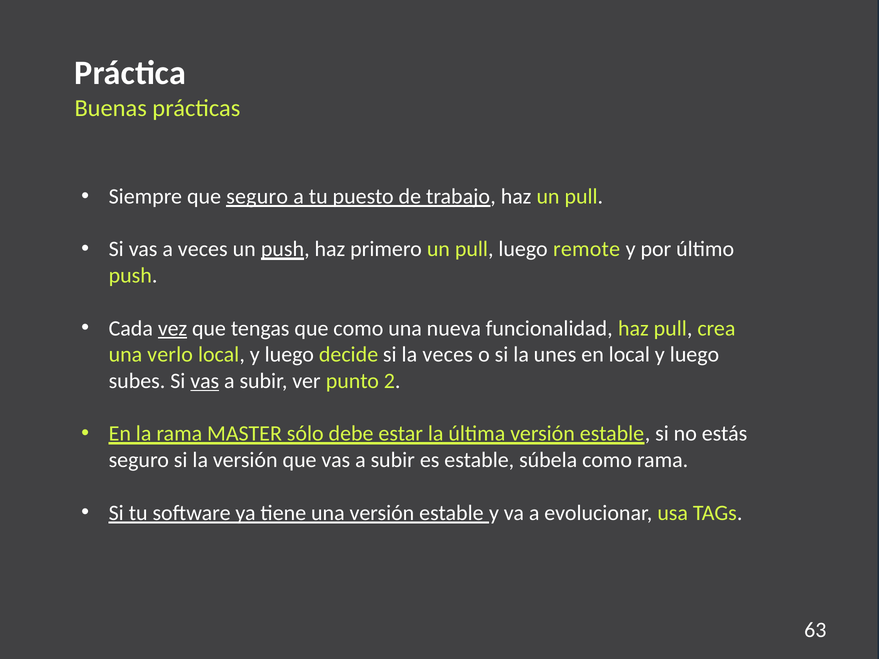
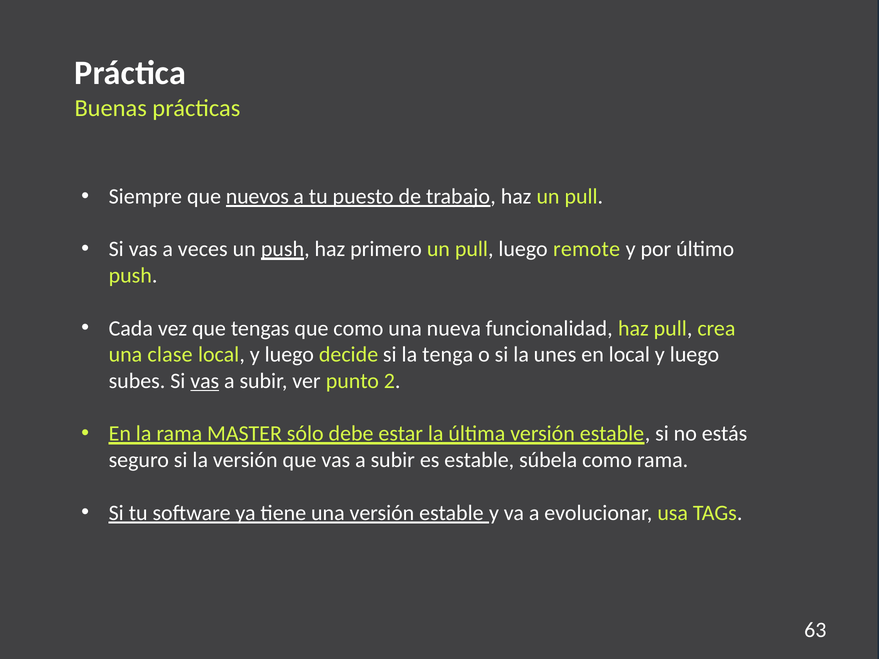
que seguro: seguro -> nuevos (257, 197)
vez underline: present -> none (173, 328)
verlo: verlo -> clase (170, 355)
la veces: veces -> tenga (448, 355)
